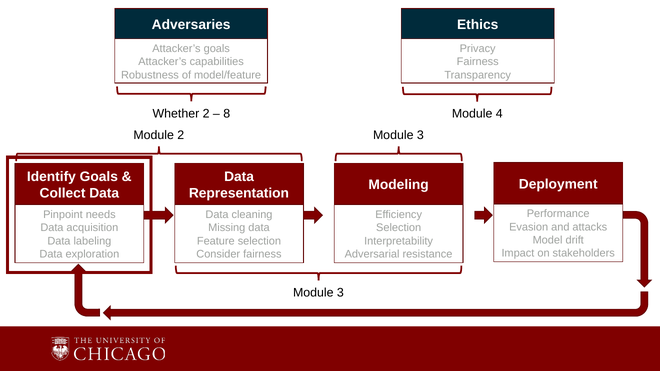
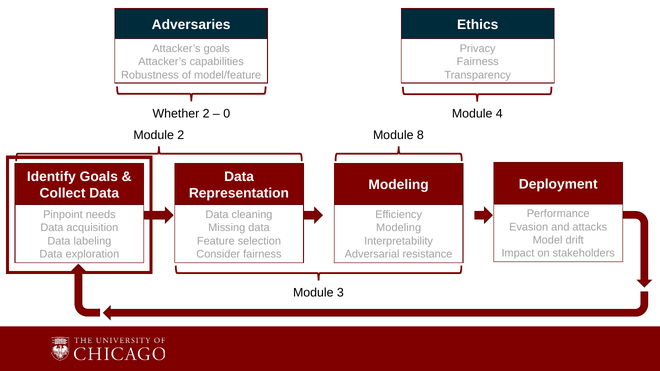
8: 8 -> 0 (227, 114)
3: 3 -> 8 (420, 135)
Selection: Selection -> Modeling (399, 228)
